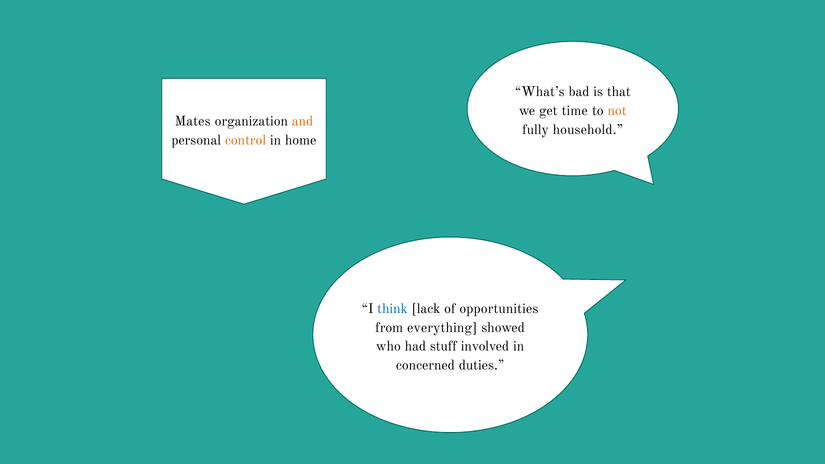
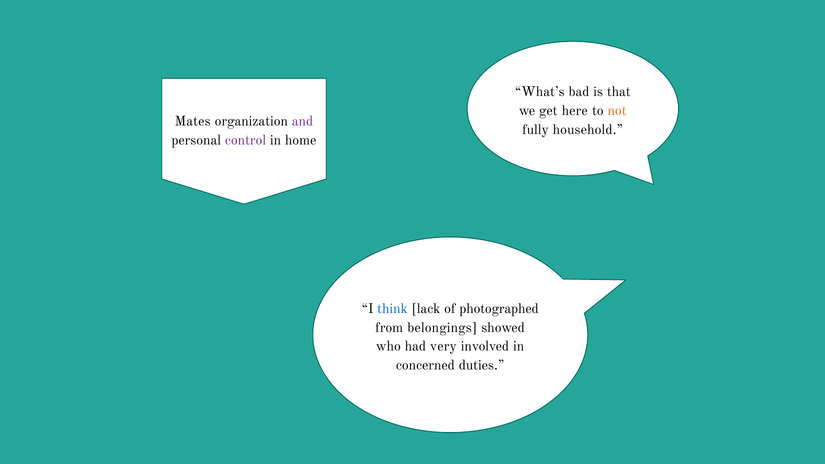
time: time -> here (575, 111)
and colour: orange -> purple (303, 121)
control colour: orange -> purple (246, 140)
opportunities: opportunities -> photographed (499, 309)
everything: everything -> belongings (442, 328)
stuff: stuff -> very (443, 347)
